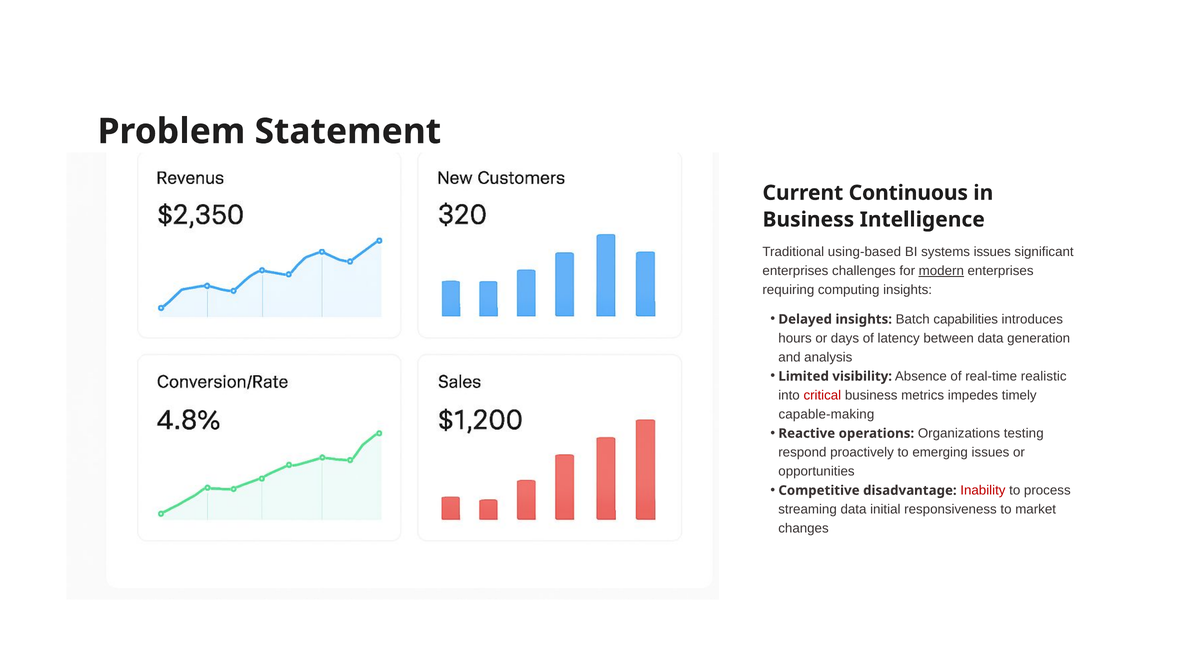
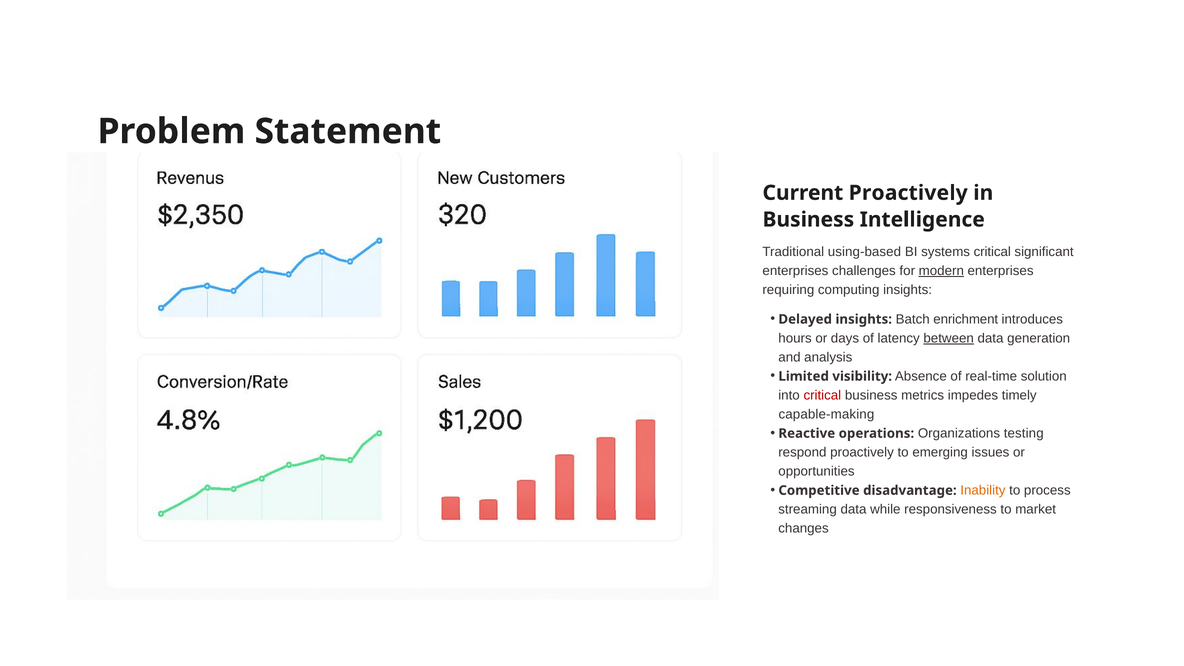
Current Continuous: Continuous -> Proactively (908, 193)
systems issues: issues -> critical (992, 252)
capabilities: capabilities -> enrichment (966, 319)
between underline: none -> present (949, 338)
realistic: realistic -> solution (1044, 376)
Inability colour: red -> orange (983, 490)
initial: initial -> while (885, 509)
